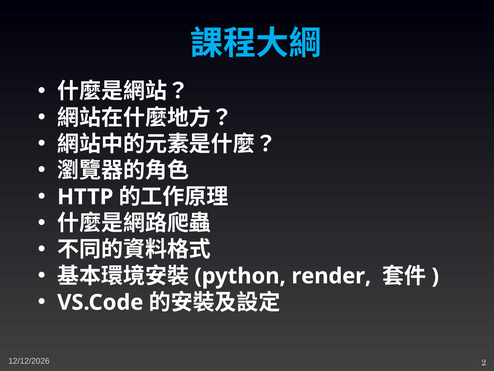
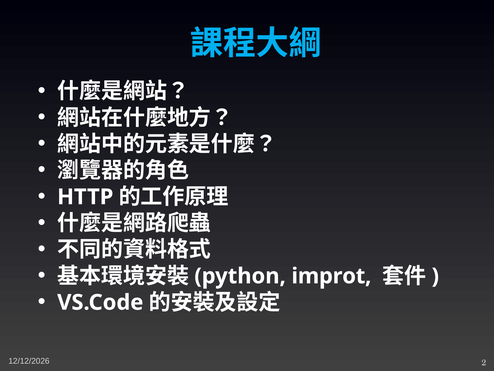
render: render -> improt (331, 276)
